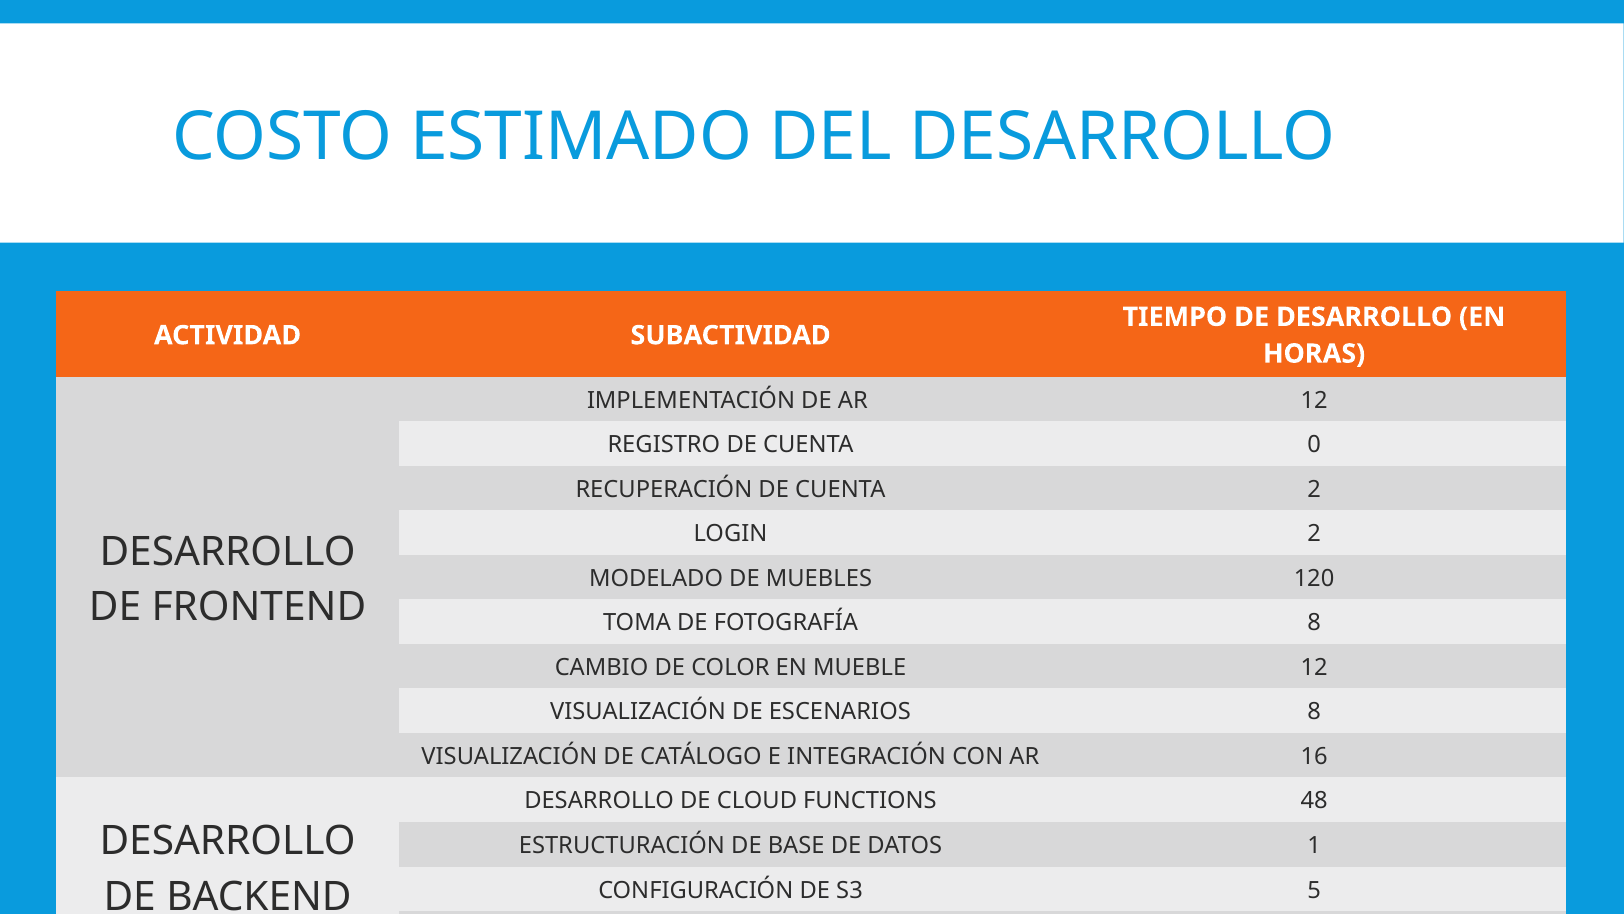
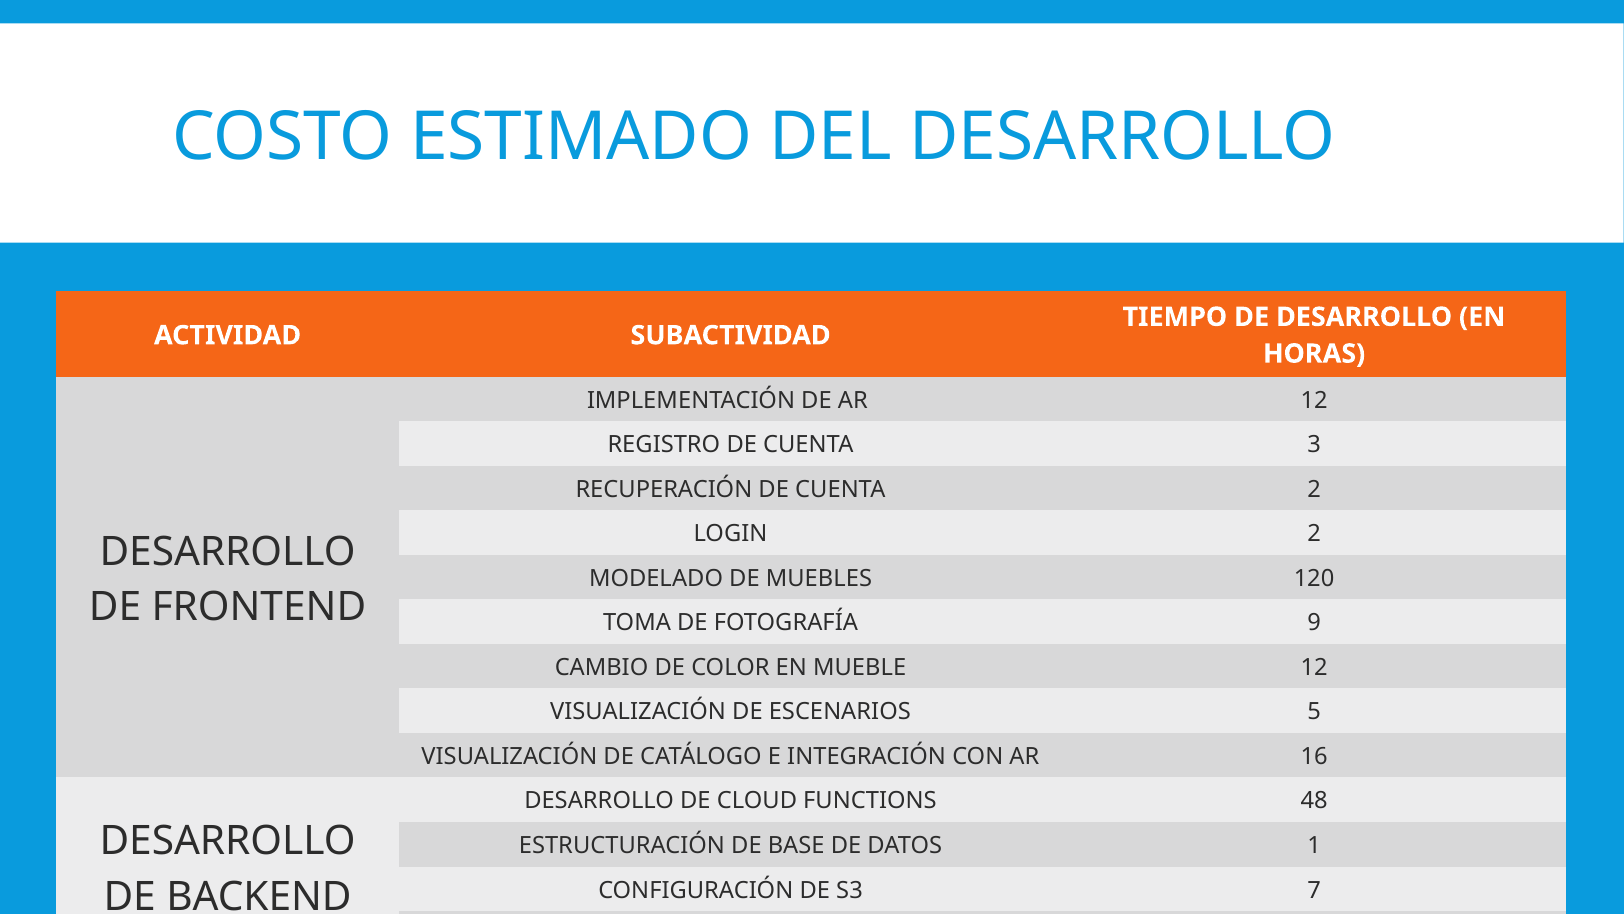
0: 0 -> 3 (1314, 445)
FOTOGRAFÍA 8: 8 -> 9 (1314, 623)
ESCENARIOS 8: 8 -> 5 (1314, 712)
5: 5 -> 7 (1314, 890)
